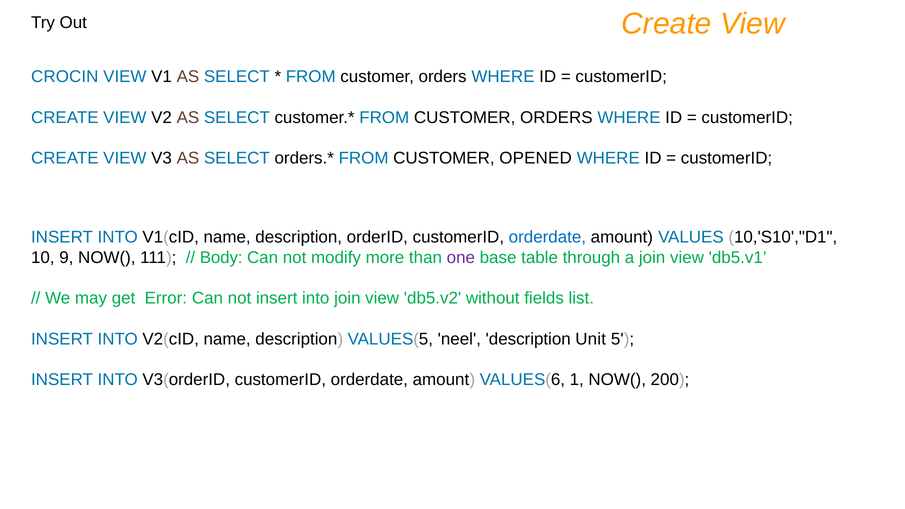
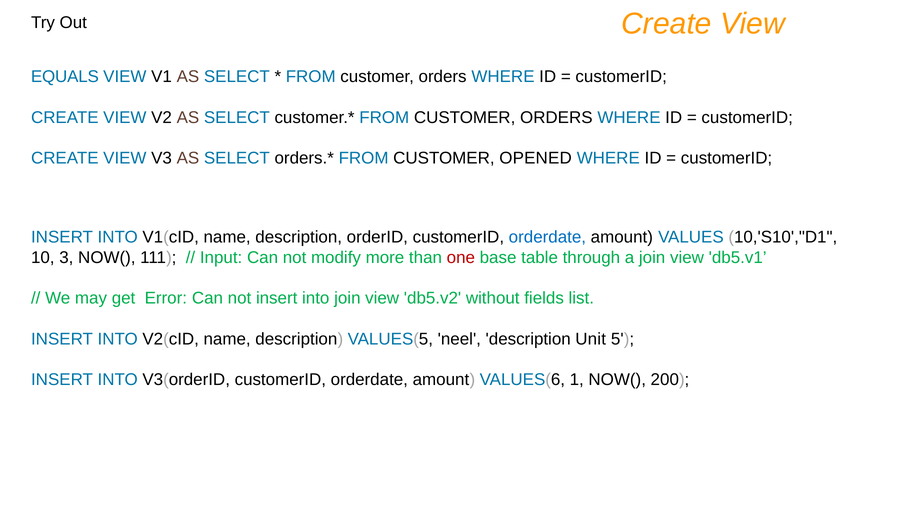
CROCIN: CROCIN -> EQUALS (65, 77)
9: 9 -> 3 (66, 258)
Body: Body -> Input (221, 258)
one colour: purple -> red (461, 258)
